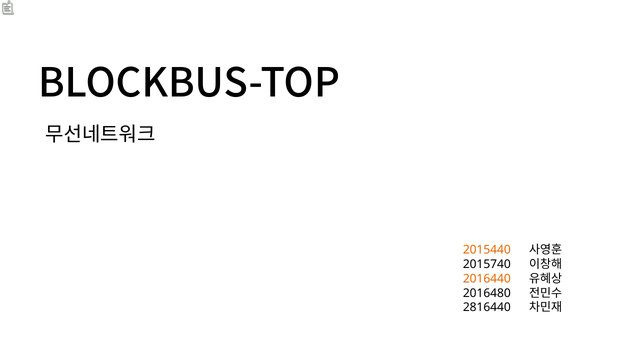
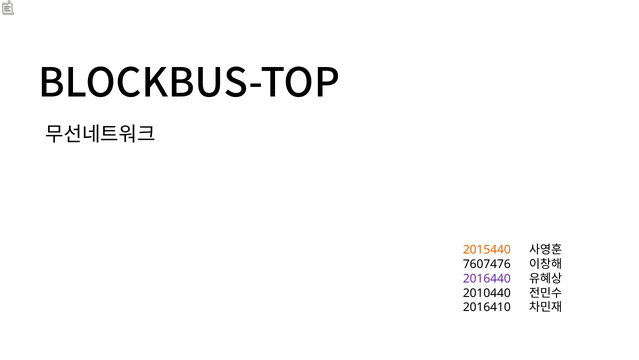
2015740: 2015740 -> 7607476 (487, 264)
2016440 colour: orange -> purple (487, 278)
2016480: 2016480 -> 2010440 (487, 293)
2816440: 2816440 -> 2016410 (487, 307)
